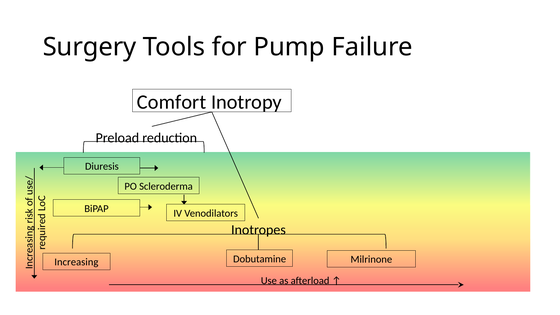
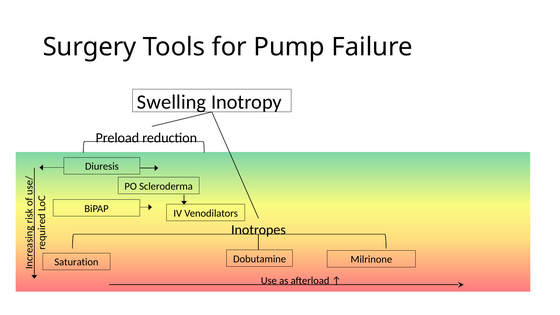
Comfort: Comfort -> Swelling (172, 102)
Increasing: Increasing -> Saturation (76, 262)
